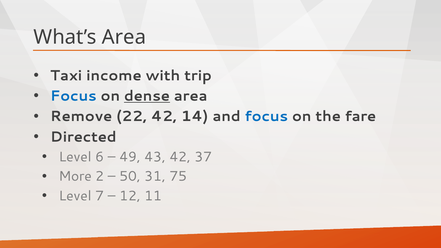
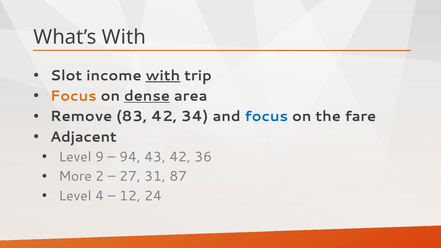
What’s Area: Area -> With (124, 37)
Taxi: Taxi -> Slot (66, 76)
with underline: none -> present (163, 76)
Focus colour: blue -> orange (73, 96)
22: 22 -> 83 (132, 117)
14: 14 -> 34 (195, 117)
Directed: Directed -> Adjacent (83, 137)
6: 6 -> 9 (100, 157)
49: 49 -> 94 (130, 157)
37: 37 -> 36 (203, 157)
50: 50 -> 27 (130, 176)
75: 75 -> 87 (178, 176)
7: 7 -> 4 (100, 196)
11: 11 -> 24 (153, 196)
